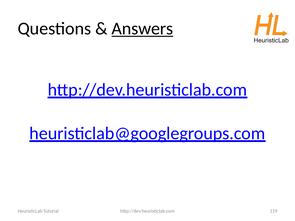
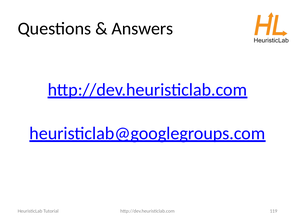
Answers underline: present -> none (142, 29)
